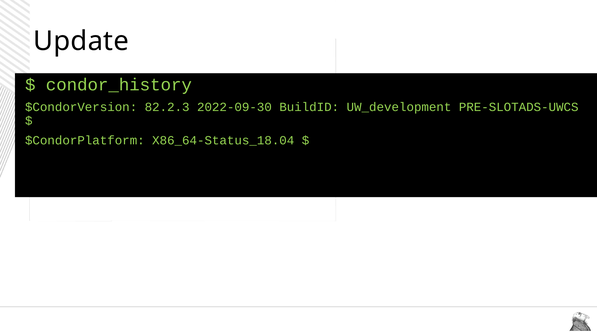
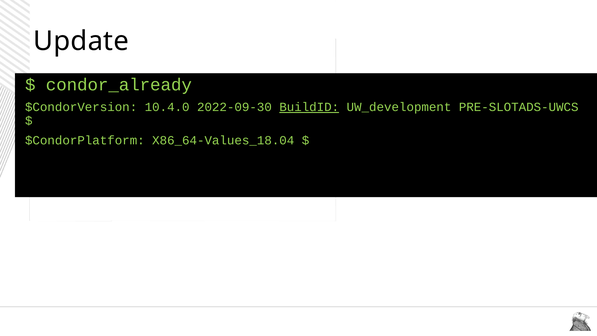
condor_history: condor_history -> condor_already (119, 85)
82.2.3: 82.2.3 -> 10.4.0 (167, 107)
BuildID underline: none -> present (309, 107)
X86_64-Status_18.04: X86_64-Status_18.04 -> X86_64-Values_18.04 (223, 140)
